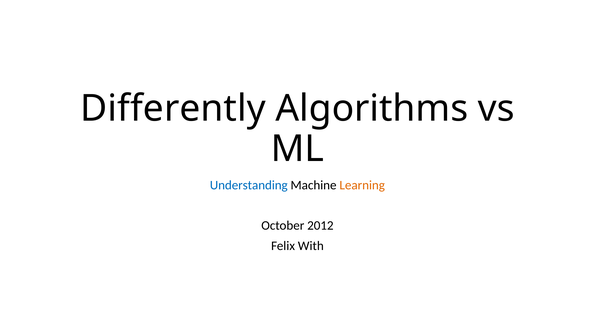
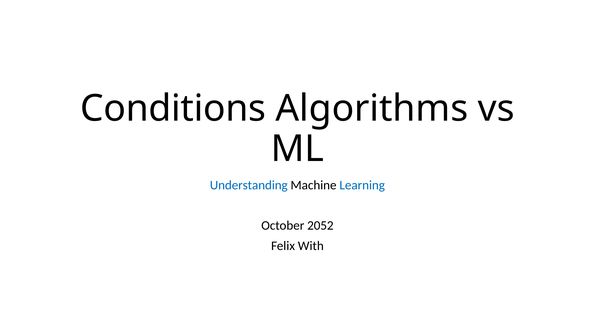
Differently: Differently -> Conditions (173, 109)
Learning colour: orange -> blue (362, 185)
2012: 2012 -> 2052 (320, 225)
